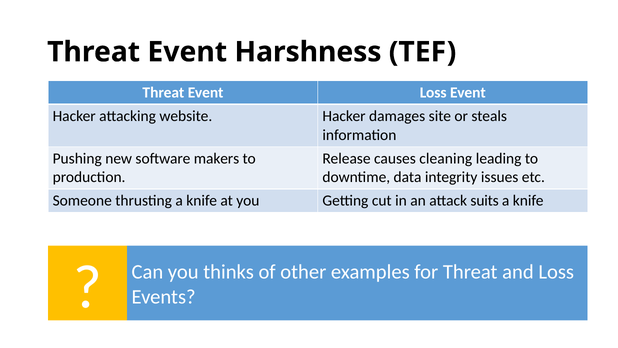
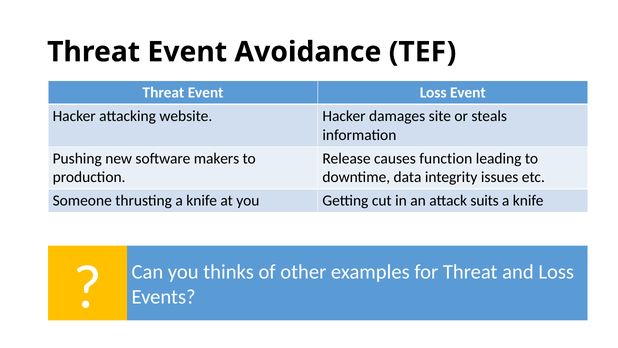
Harshness: Harshness -> Avoidance (308, 52)
cleaning: cleaning -> function (446, 158)
